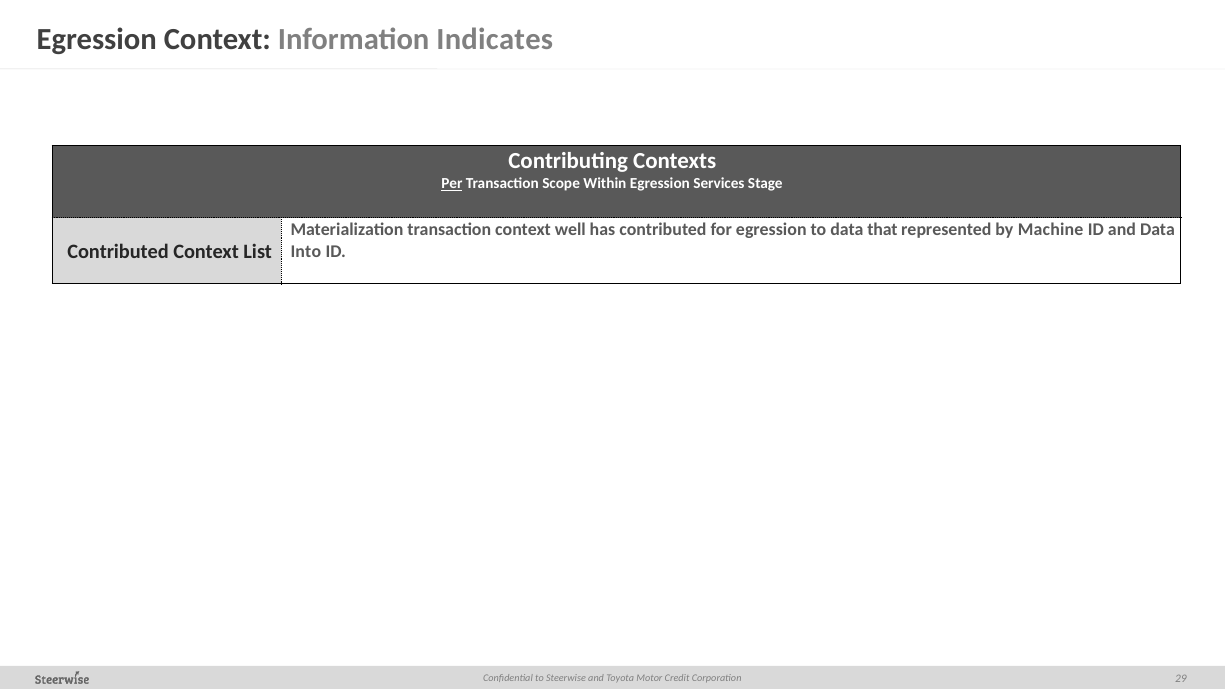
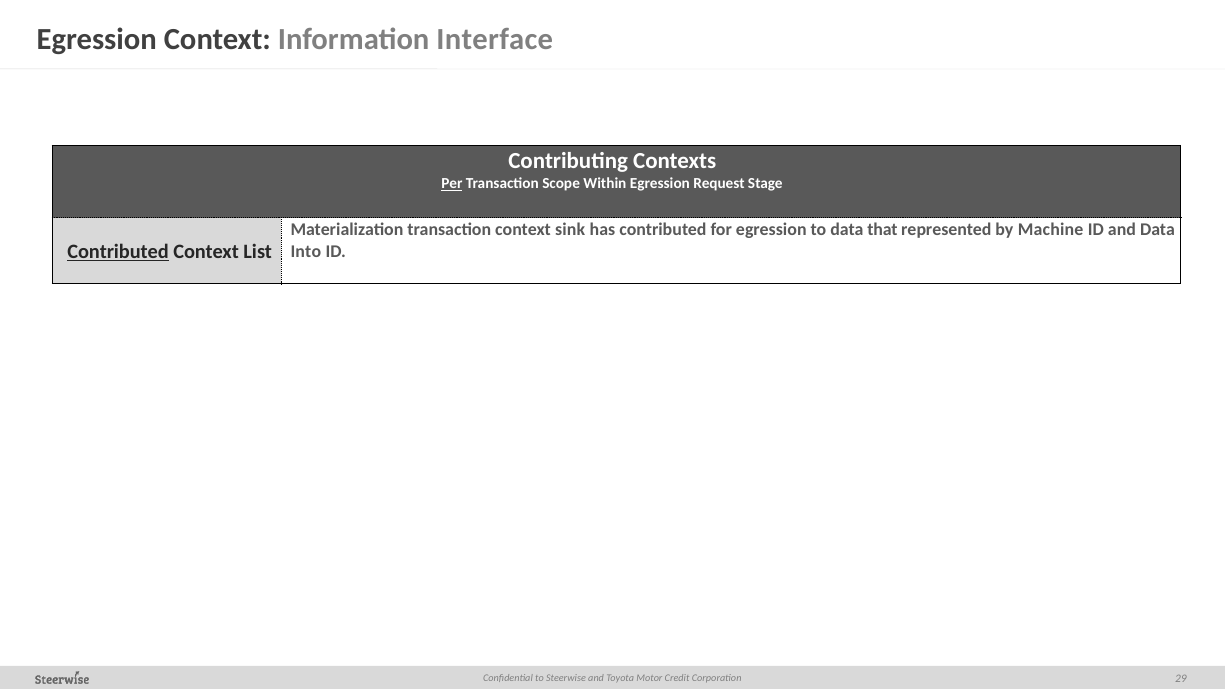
Indicates: Indicates -> Interface (495, 39)
Services: Services -> Request (719, 184)
well: well -> sink (570, 230)
Contributed underline: none -> present (118, 252)
